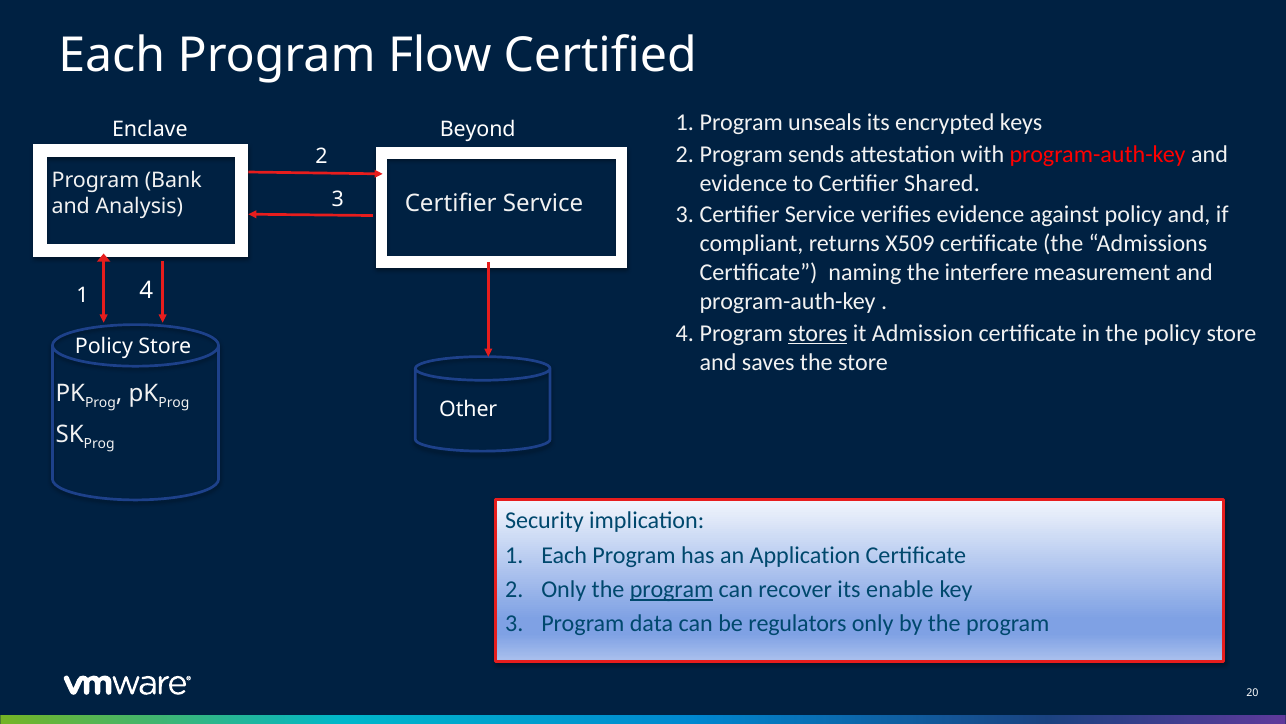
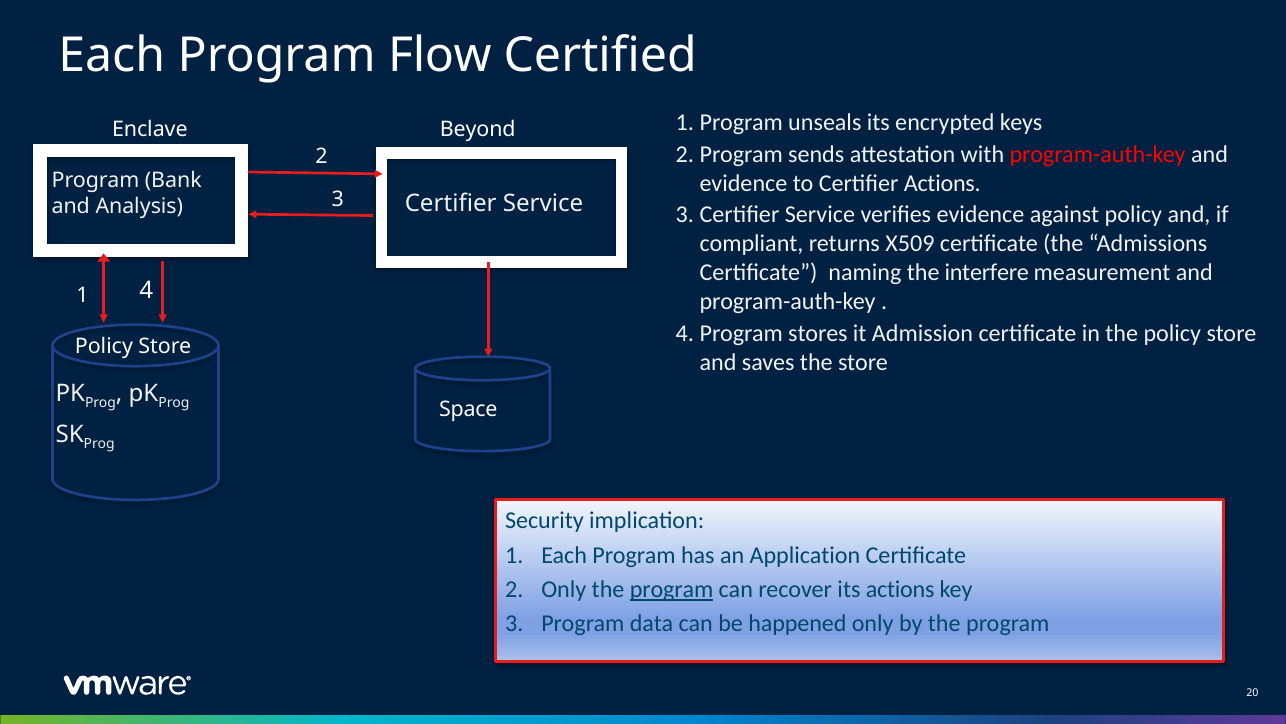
Certifier Shared: Shared -> Actions (942, 183)
stores underline: present -> none (818, 333)
Other: Other -> Space (468, 409)
its enable: enable -> actions (900, 589)
regulators: regulators -> happened (797, 623)
